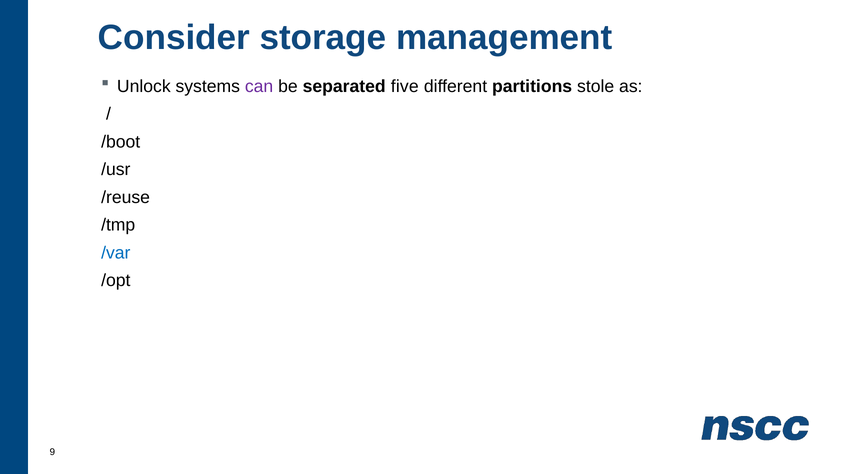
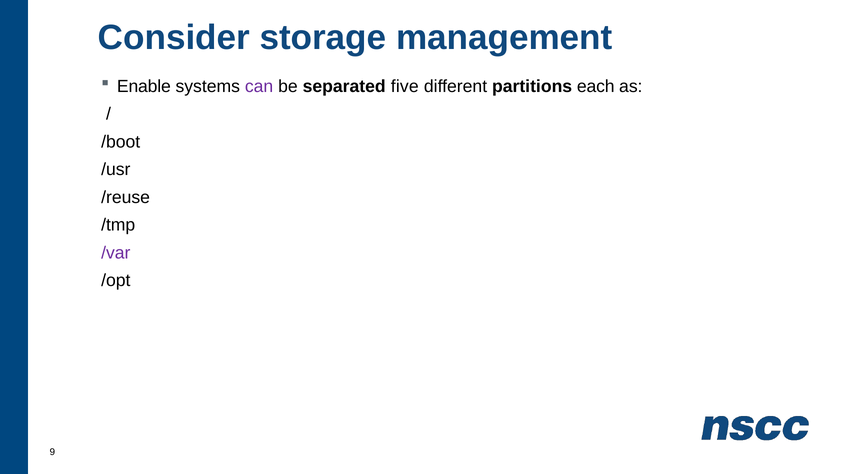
Unlock: Unlock -> Enable (144, 86)
stole: stole -> each (596, 86)
/var colour: blue -> purple (116, 253)
